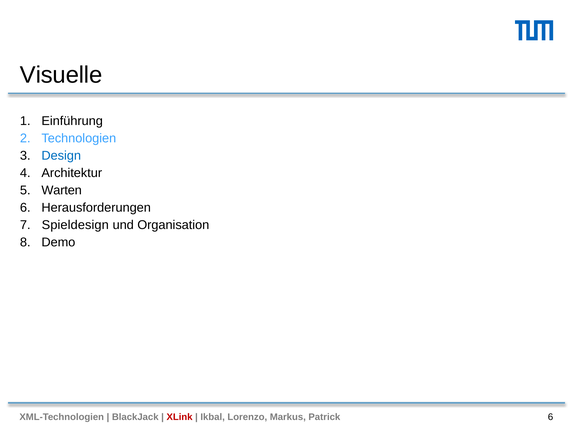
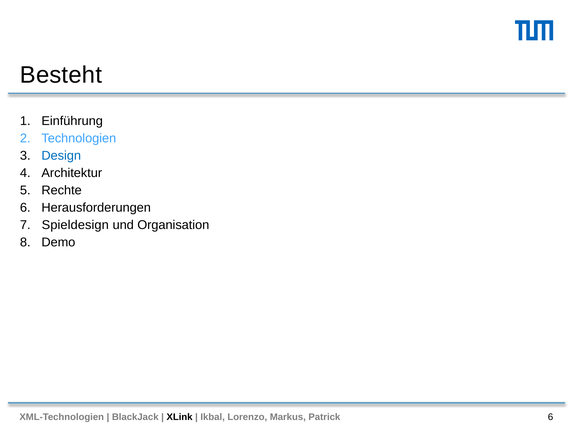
Visuelle: Visuelle -> Besteht (61, 75)
Warten: Warten -> Rechte (62, 191)
XLink colour: red -> black (180, 418)
